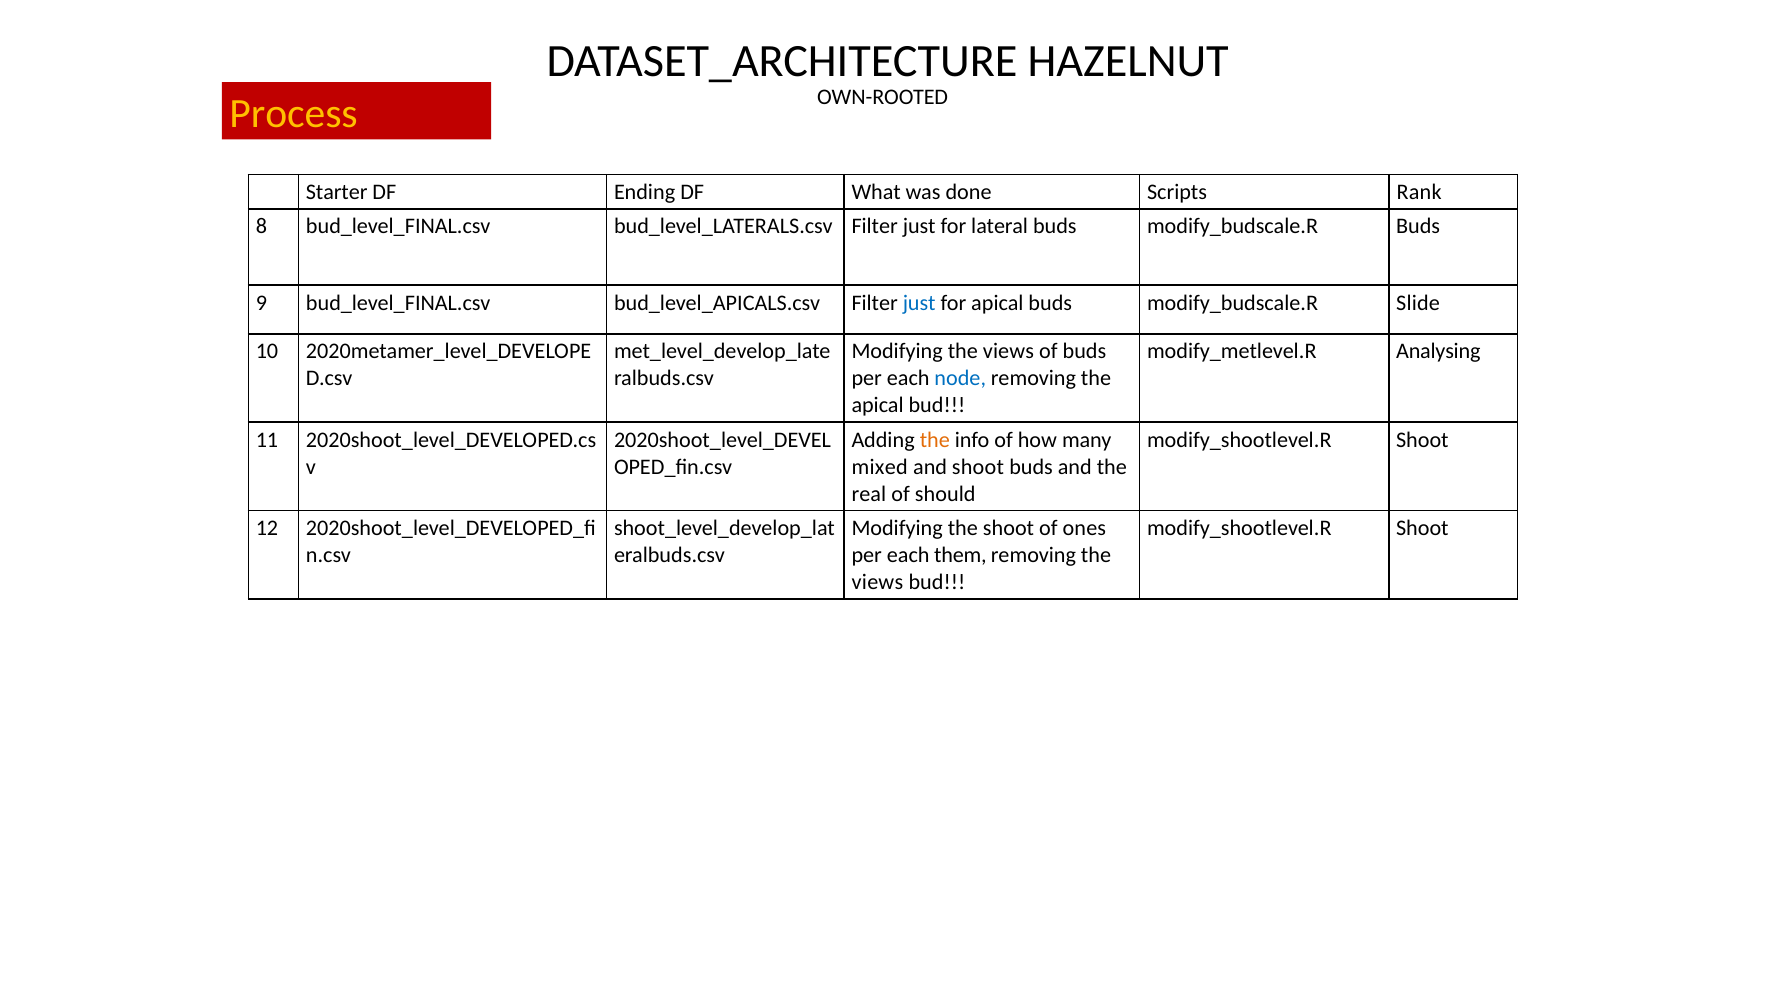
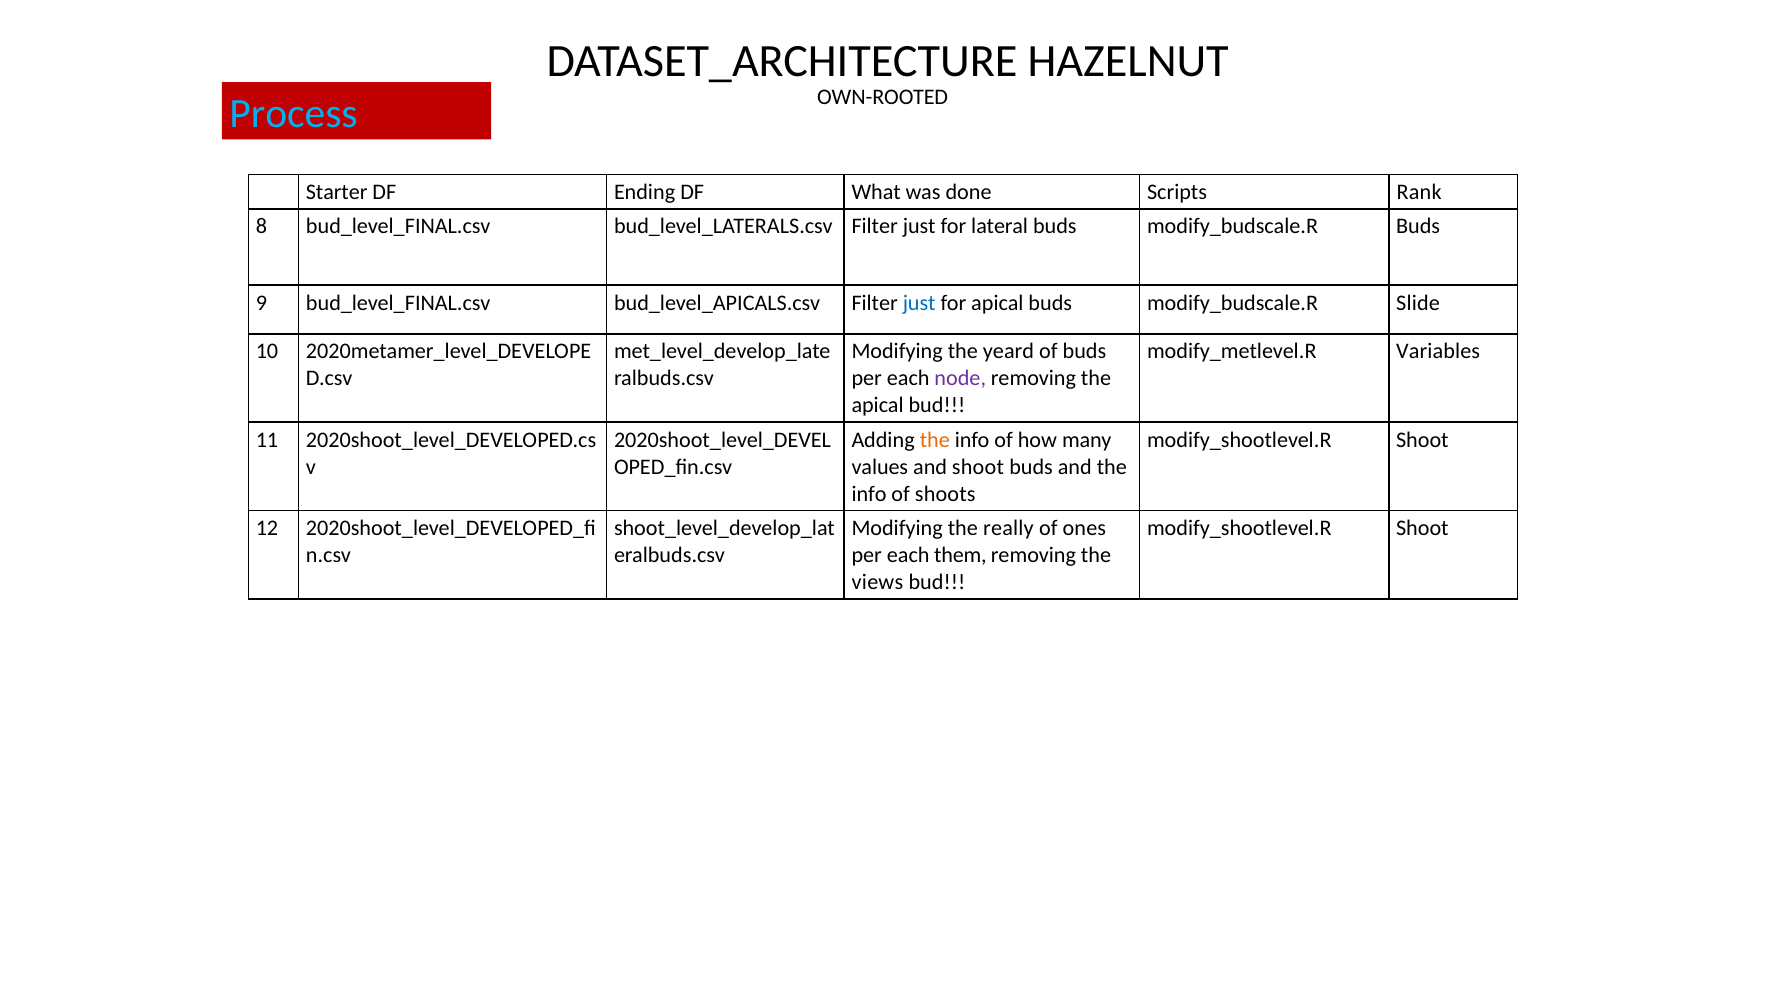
Process colour: yellow -> light blue (294, 114)
Modifying the views: views -> yeard (1008, 351)
Analysing: Analysing -> Variables (1438, 351)
node colour: blue -> purple (960, 378)
mixed: mixed -> values (880, 467)
real: real -> info (869, 494)
should: should -> shoots (945, 494)
the shoot: shoot -> really (1008, 528)
